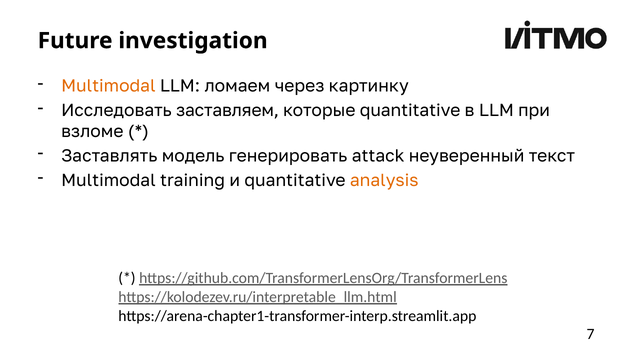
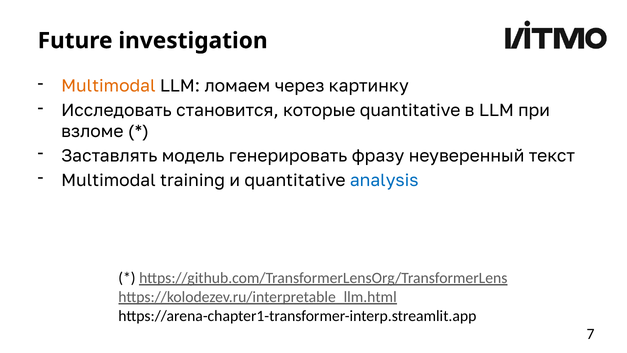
заставляем: заставляем -> становится (227, 111)
attack: attack -> фразу (378, 156)
analysis colour: orange -> blue (384, 180)
